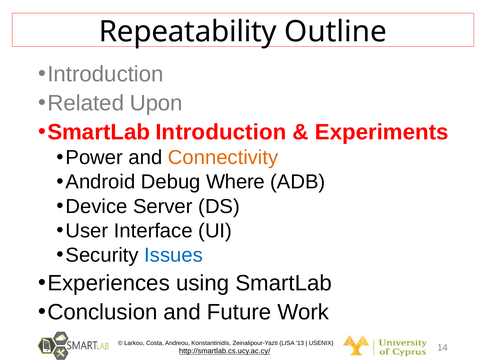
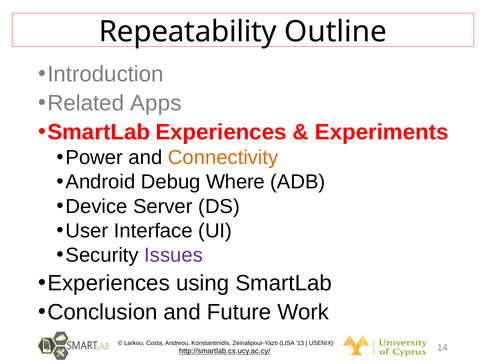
Upon: Upon -> Apps (156, 103)
SmartLab Introduction: Introduction -> Experiences (221, 132)
Issues colour: blue -> purple (174, 255)
